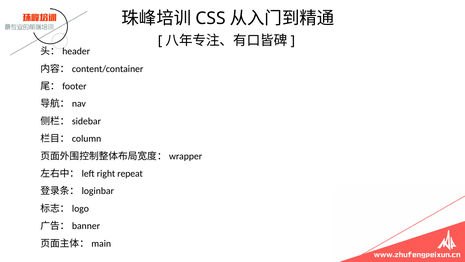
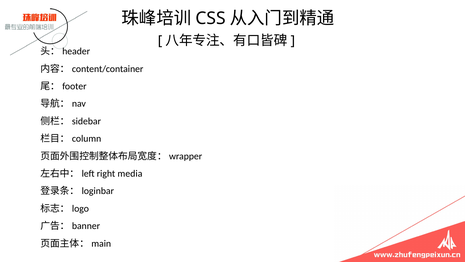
repeat: repeat -> media (130, 173)
